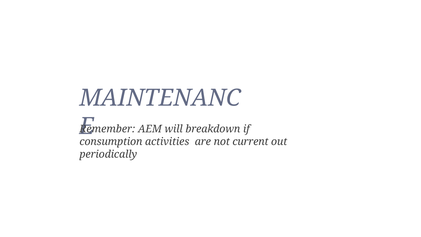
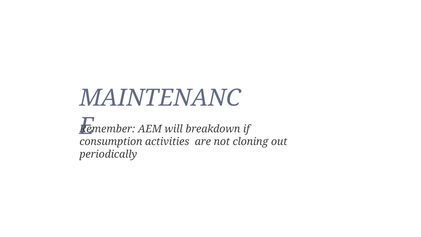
current: current -> cloning (250, 141)
